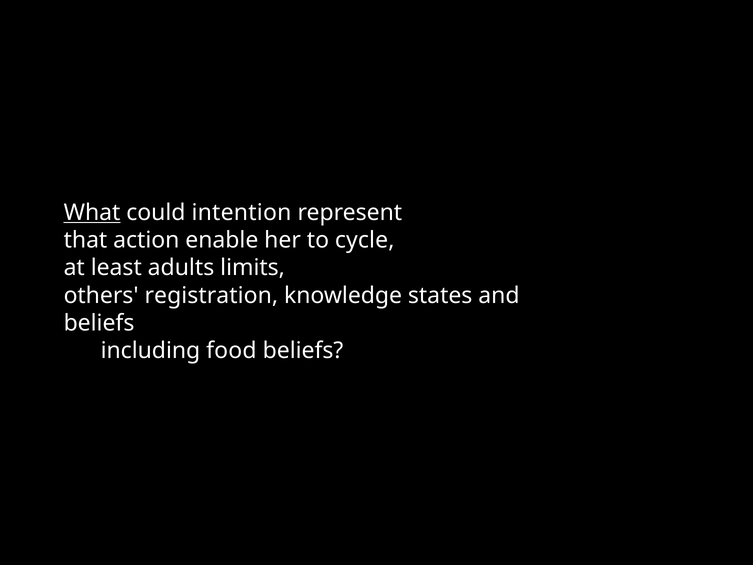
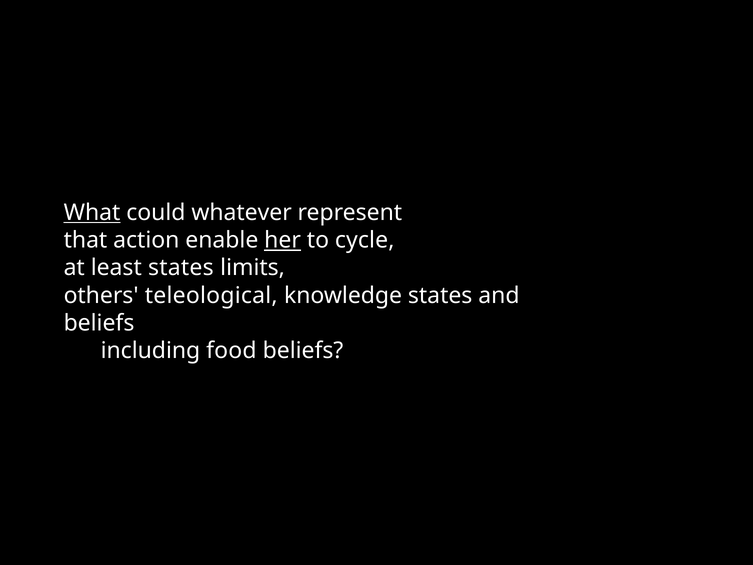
intention: intention -> whatever (242, 213)
her underline: none -> present (283, 240)
least adults: adults -> states (181, 268)
registration: registration -> teleological (211, 295)
